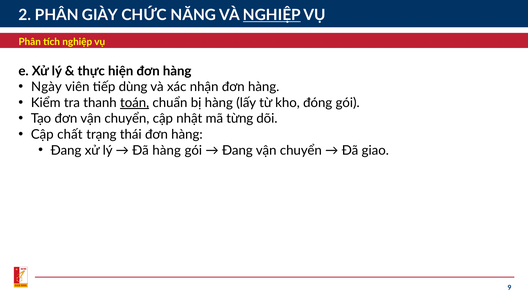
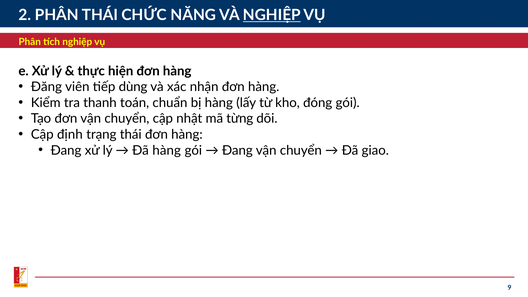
PHÂN GIÀY: GIÀY -> THÁI (100, 15)
Ngày: Ngày -> Đăng (46, 87)
toán underline: present -> none (135, 103)
chất: chất -> định (70, 134)
